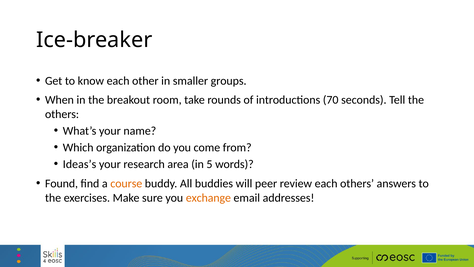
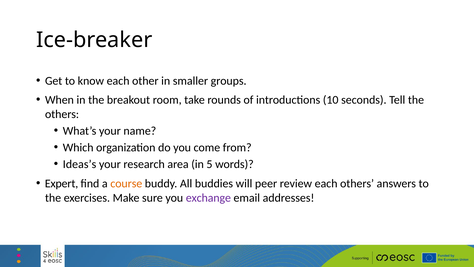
70: 70 -> 10 (331, 100)
Found: Found -> Expert (62, 183)
exchange colour: orange -> purple (208, 198)
